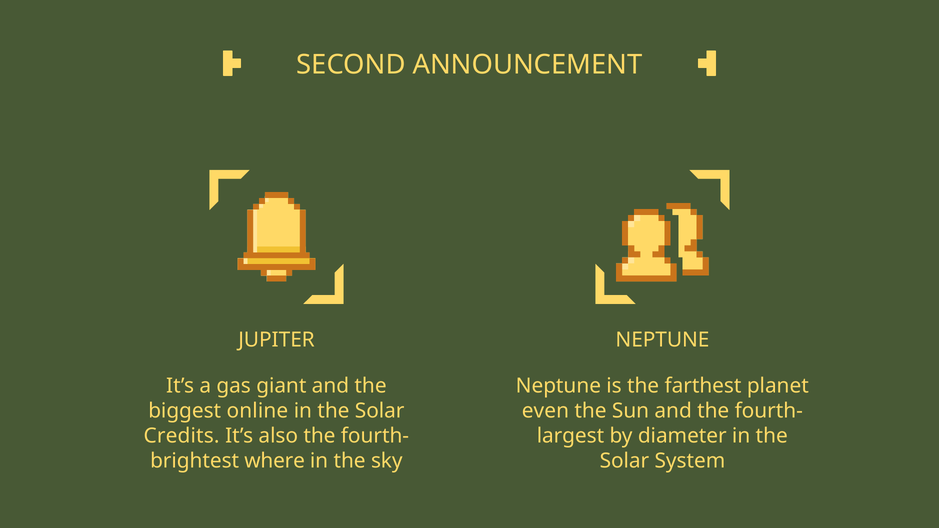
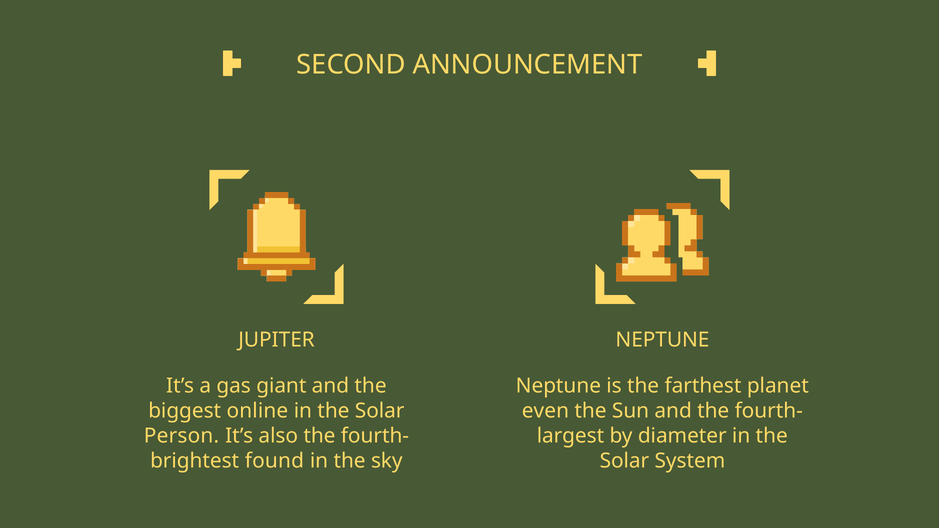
Credits: Credits -> Person (182, 436)
where: where -> found (274, 461)
